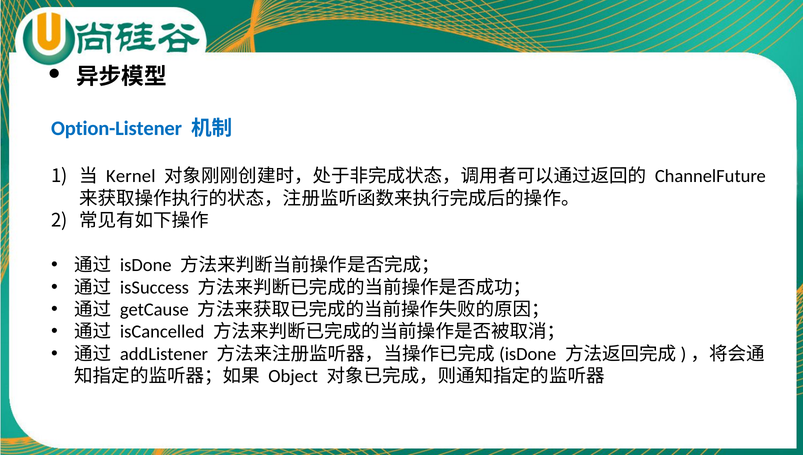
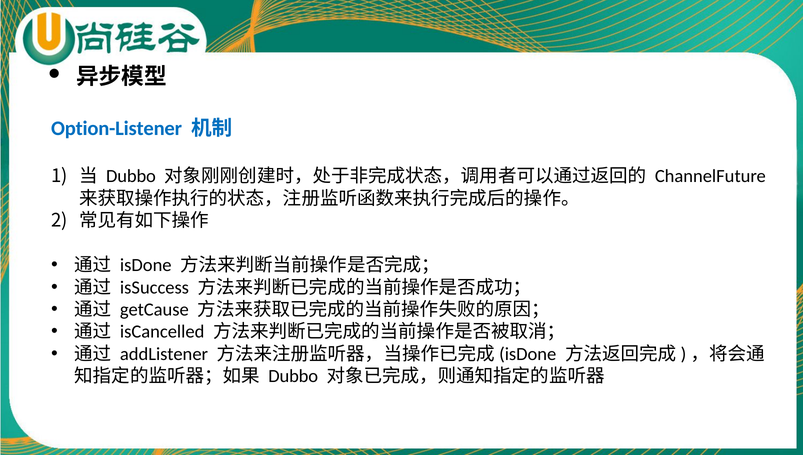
Kernel: Kernel -> Dubbo (131, 177)
Object: Object -> Dubbo (293, 377)
